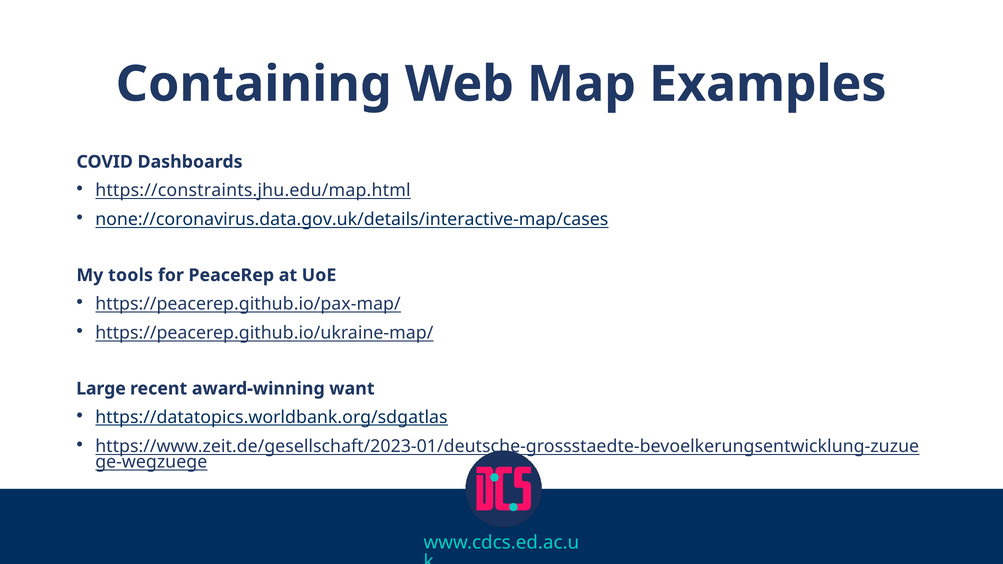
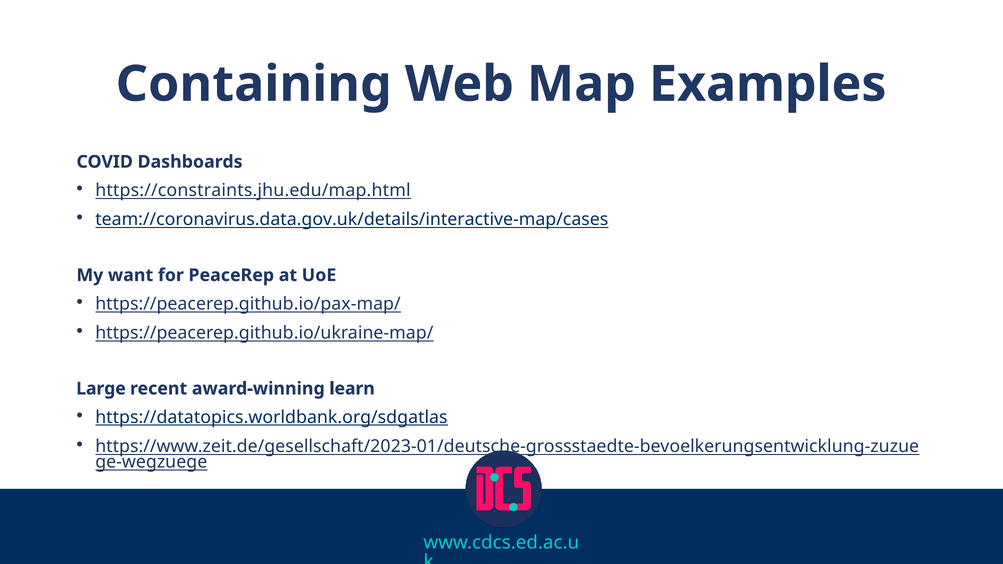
none://coronavirus.data.gov.uk/details/interactive-map/cases: none://coronavirus.data.gov.uk/details/interactive-map/cases -> team://coronavirus.data.gov.uk/details/interactive-map/cases (352, 220)
tools: tools -> want (131, 275)
want: want -> learn (352, 389)
